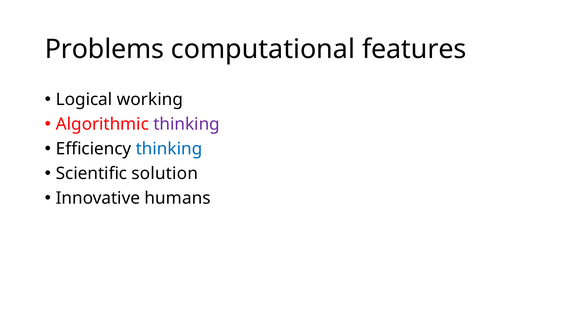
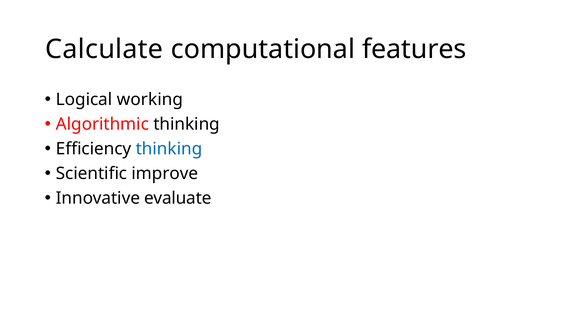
Problems: Problems -> Calculate (104, 49)
thinking colour: purple -> black (187, 124)
solution: solution -> improve (165, 173)
humans: humans -> evaluate (178, 198)
